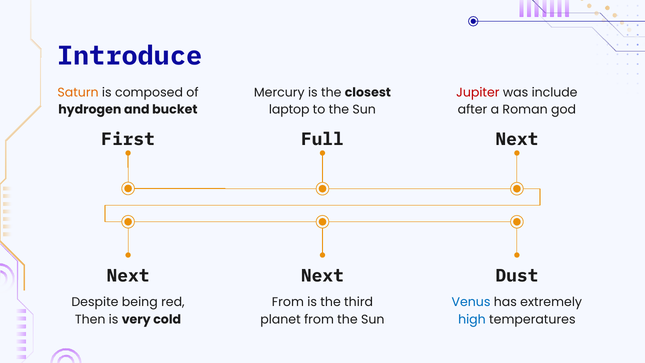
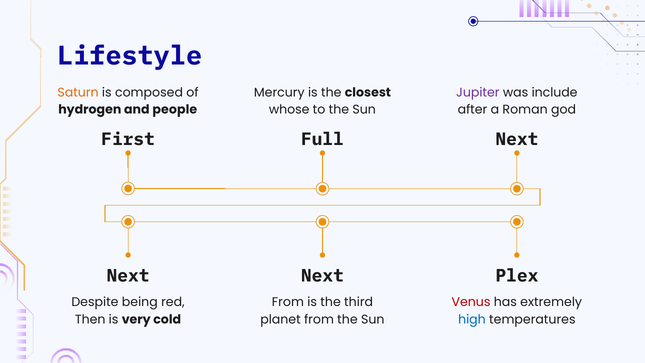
Introduce: Introduce -> Lifestyle (130, 56)
Jupiter colour: red -> purple (478, 92)
bucket: bucket -> people (175, 110)
laptop: laptop -> whose (289, 110)
Dust: Dust -> Plex (517, 276)
Venus colour: blue -> red (471, 302)
